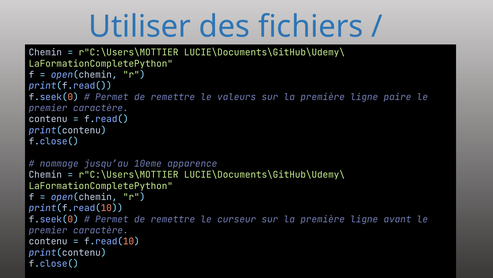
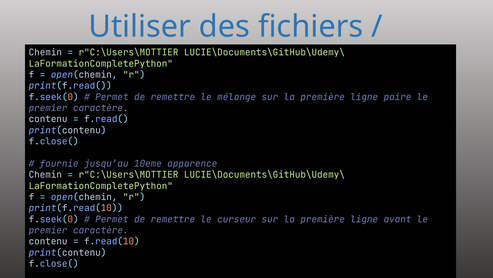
valeurs: valeurs -> mélange (237, 97)
nommage: nommage -> fournie (59, 163)
